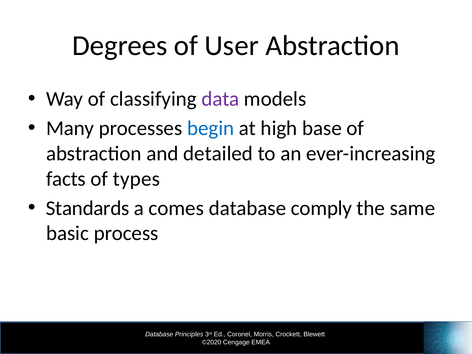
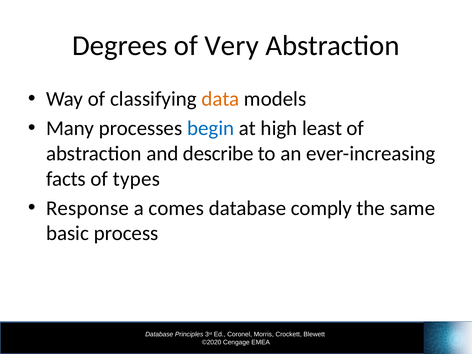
User: User -> Very (232, 46)
data colour: purple -> orange (220, 99)
base: base -> least (322, 128)
detailed: detailed -> describe (218, 154)
Standards: Standards -> Response (87, 208)
